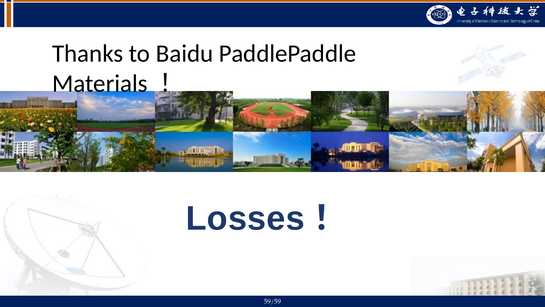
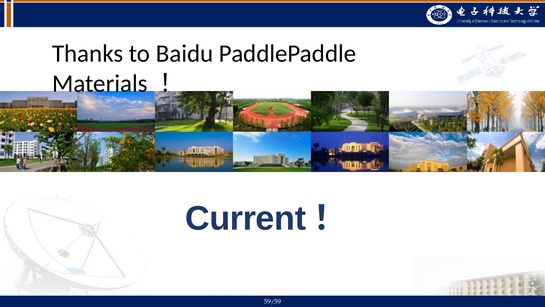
Losses: Losses -> Current (246, 218)
